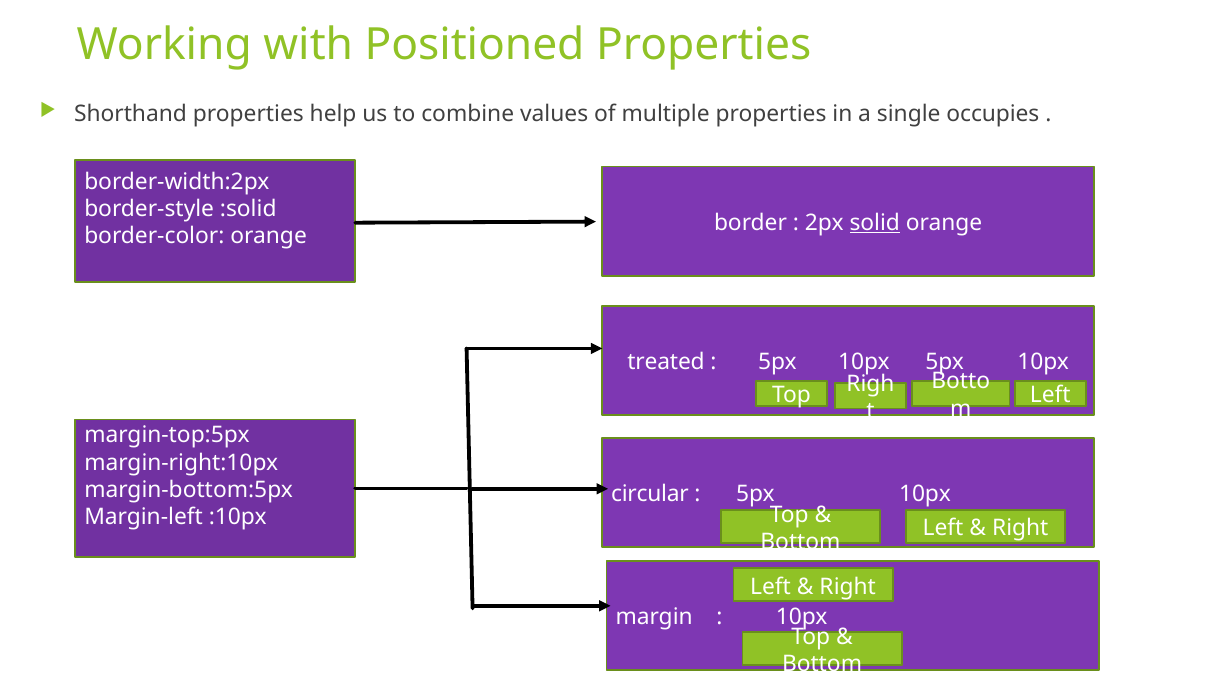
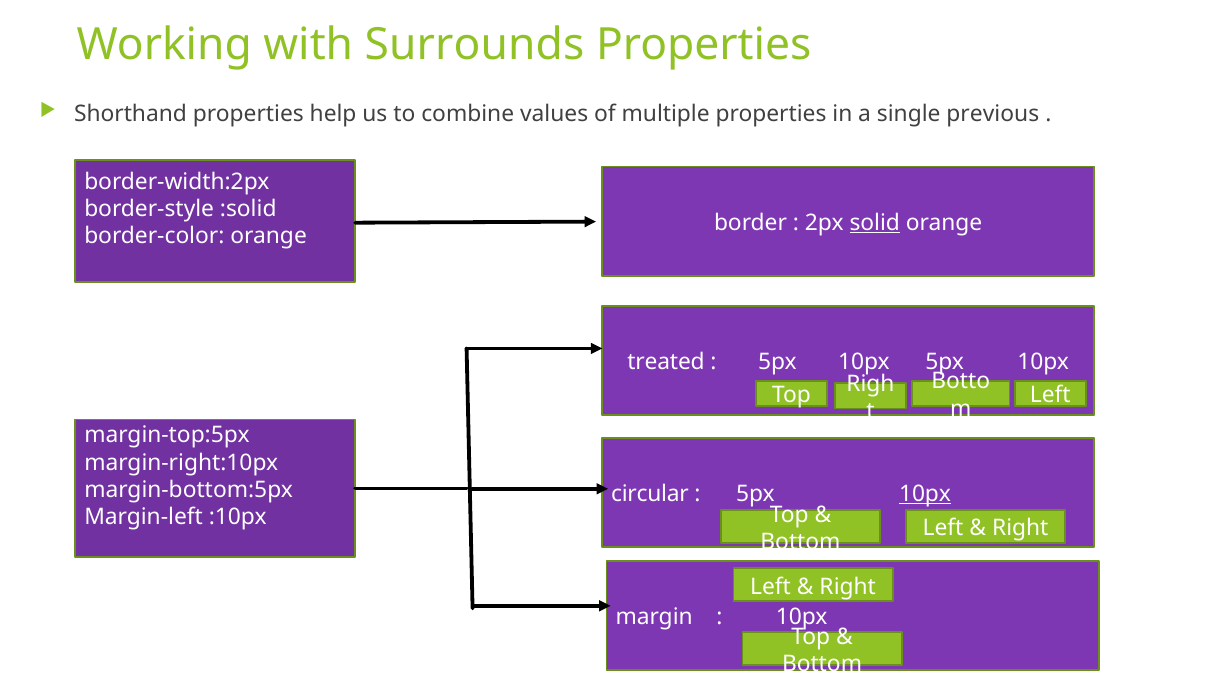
Positioned: Positioned -> Surrounds (474, 45)
occupies: occupies -> previous (993, 114)
10px underline: none -> present (925, 494)
